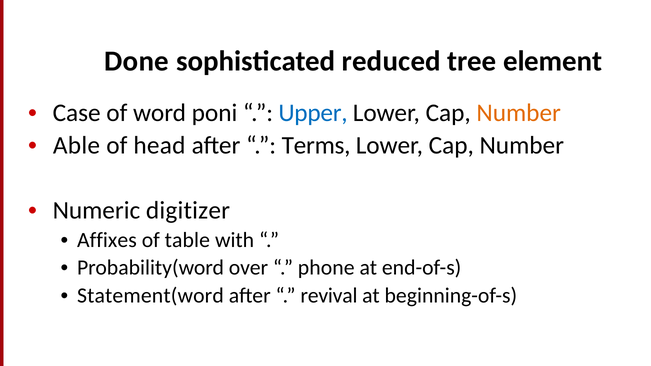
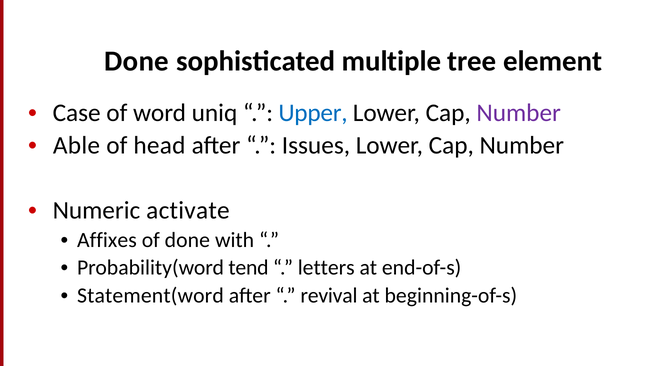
reduced: reduced -> multiple (391, 61)
poni: poni -> uniq (214, 113)
Number colour: orange -> purple (519, 113)
Terms: Terms -> Issues (316, 146)
digitizer: digitizer -> activate (188, 210)
of table: table -> done (187, 240)
over: over -> tend (249, 268)
phone: phone -> letters (326, 268)
